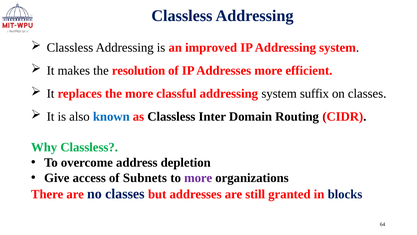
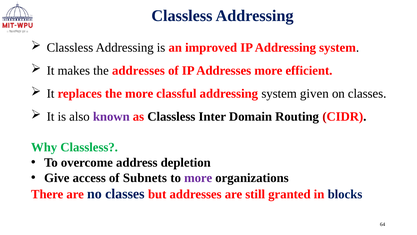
the resolution: resolution -> addresses (138, 71)
suffix: suffix -> given (314, 93)
known colour: blue -> purple (111, 116)
